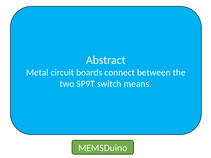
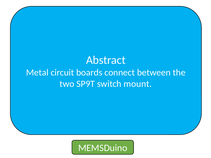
means: means -> mount (138, 84)
